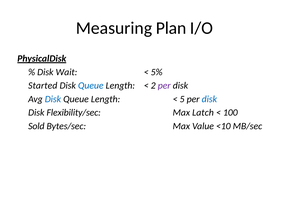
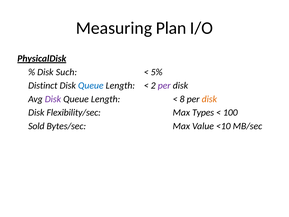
Wait: Wait -> Such (66, 72)
Started: Started -> Distinct (43, 85)
Disk colour: blue -> purple (53, 99)
5: 5 -> 8 (182, 99)
disk colour: blue -> orange (209, 99)
Latch: Latch -> Types (203, 112)
